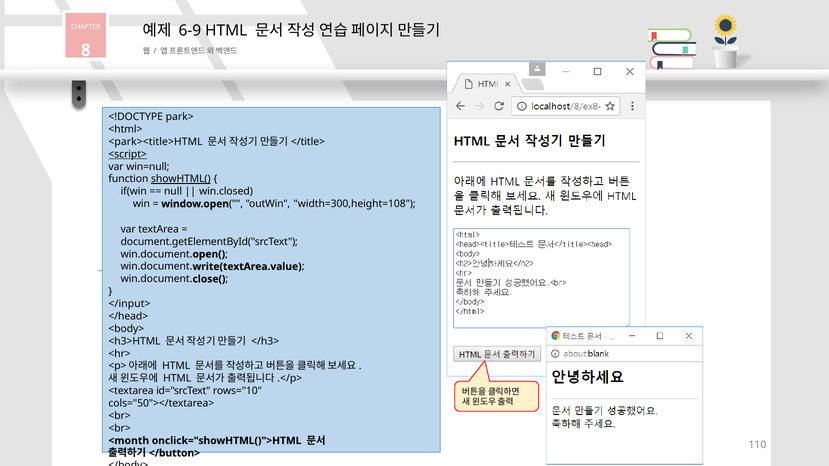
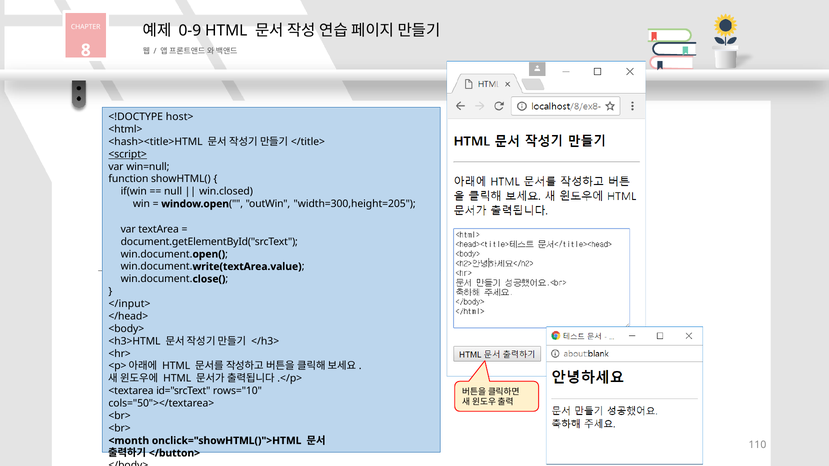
6-9: 6-9 -> 0-9 (190, 31)
park>: park> -> host> (180, 117)
<park><title>HTML: <park><title>HTML -> <hash><title>HTML (156, 142)
showHTML( underline: present -> none (181, 179)
width=300,height=108: width=300,height=108 -> width=300,height=205 (355, 204)
